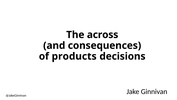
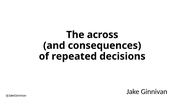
products: products -> repeated (74, 56)
